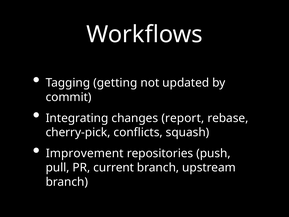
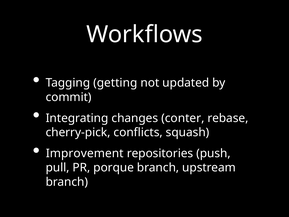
report: report -> conter (183, 118)
current: current -> porque (114, 167)
